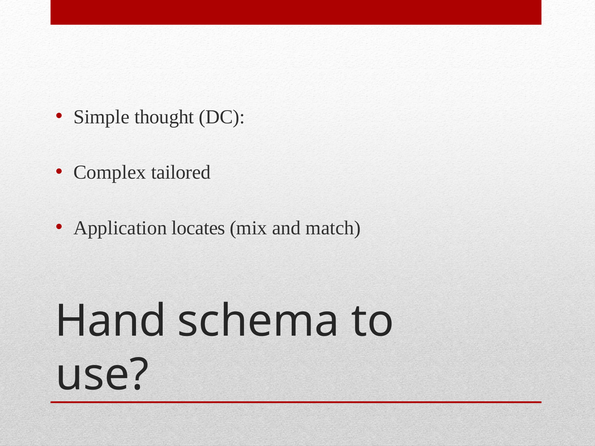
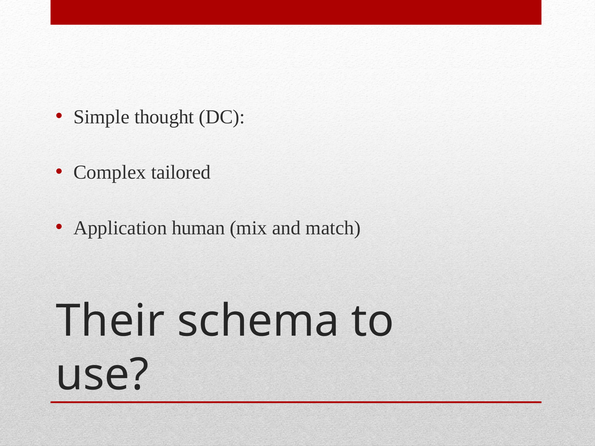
locates: locates -> human (198, 228)
Hand: Hand -> Their (110, 321)
